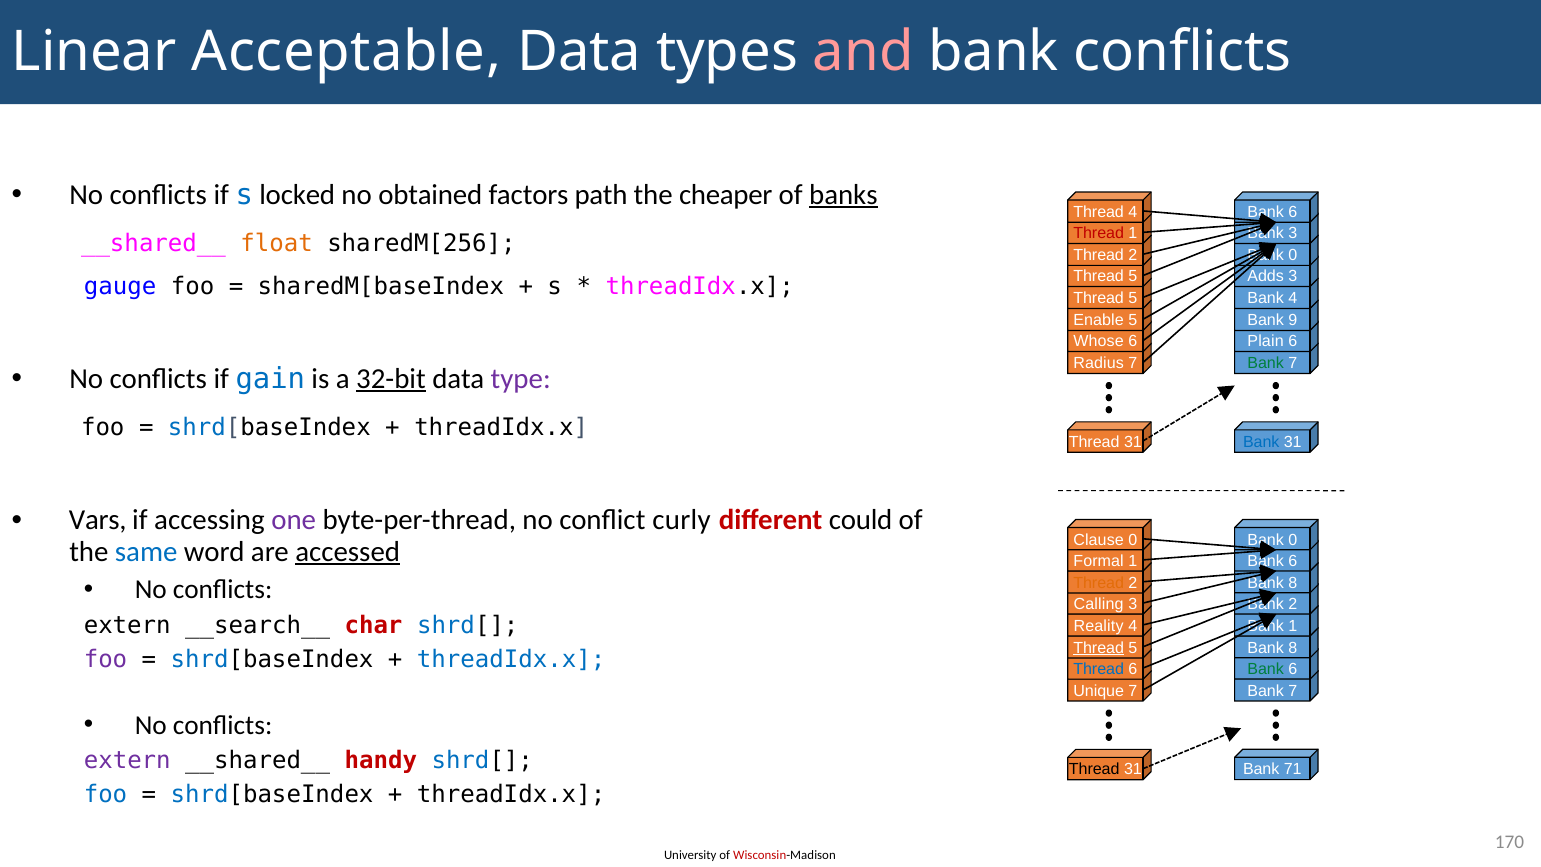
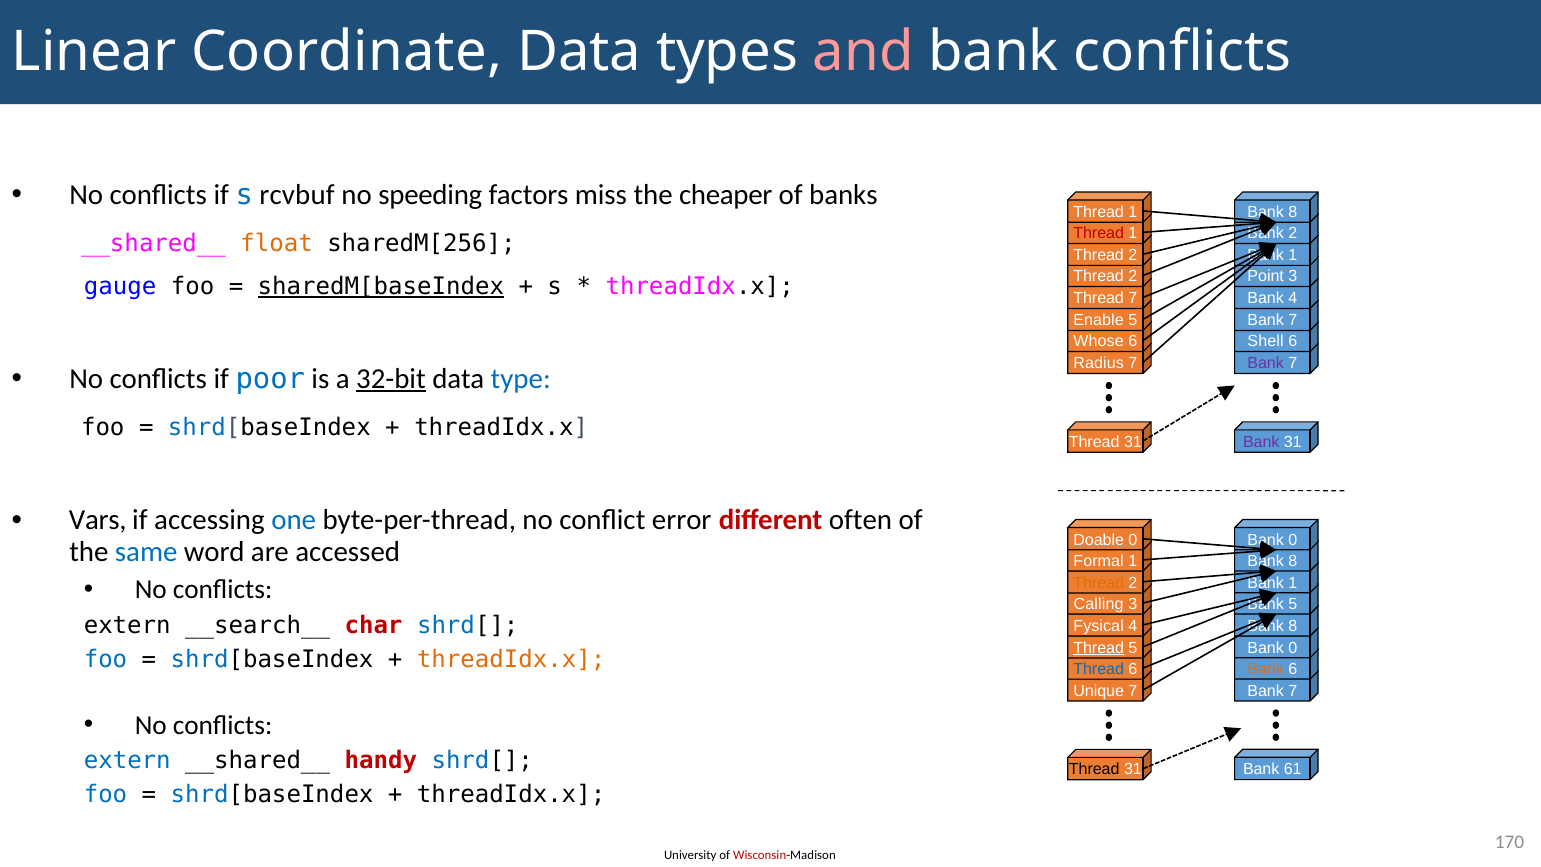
Acceptable: Acceptable -> Coordinate (347, 52)
locked: locked -> rcvbuf (297, 195)
obtained: obtained -> speeding (430, 195)
path: path -> miss (601, 195)
banks underline: present -> none (843, 195)
4: 4 -> 1 (1133, 212)
6: 6 -> 8 (1293, 212)
3: 3 -> 2 (1293, 233)
0: 0 -> 1 (1293, 255)
5: 5 -> 2 (1133, 276)
Adds: Adds -> Point (1266, 276)
sharedM[baseIndex underline: none -> present (381, 287)
5: 5 -> 7 (1133, 298)
9: 9 -> 7 (1293, 320)
Plain: Plain -> Shell (1266, 341)
Bank colour: green -> purple (1266, 363)
gain: gain -> poor (270, 378)
type colour: purple -> blue (521, 378)
Bank colour: blue -> purple (1261, 442)
one colour: purple -> blue (294, 520)
curly: curly -> error (682, 520)
could: could -> often (861, 520)
Clause: Clause -> Doable (1099, 540)
accessed underline: present -> none (348, 551)
6: 6 -> 8 (1293, 561)
8: 8 -> 1 (1293, 583)
2: 2 -> 5 (1293, 604)
1: 1 -> 8 (1293, 626)
Reality: Reality -> Fysical (1099, 626)
8: 8 -> 0 (1293, 648)
foo colour: purple -> blue (106, 660)
threadIdx.x colour: blue -> orange (511, 660)
Bank colour: green -> orange (1266, 669)
extern colour: purple -> blue (127, 761)
71: 71 -> 61 (1293, 769)
